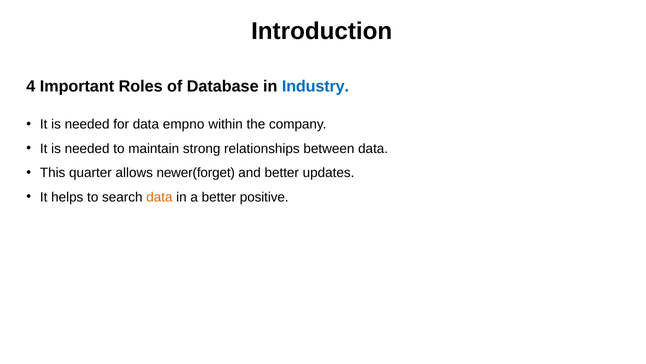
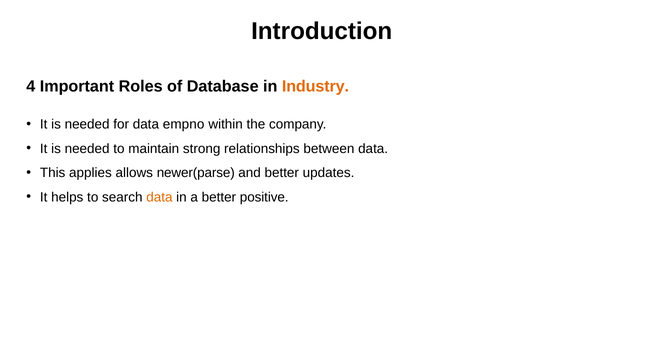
Industry colour: blue -> orange (315, 86)
quarter: quarter -> applies (90, 173)
newer(forget: newer(forget -> newer(parse (196, 173)
